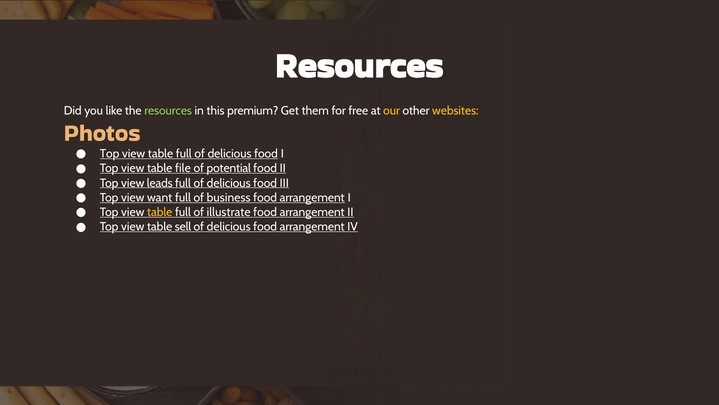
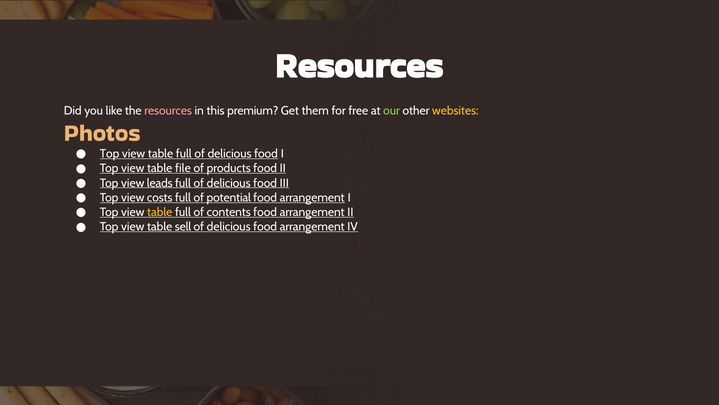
resources colour: light green -> pink (168, 111)
our colour: yellow -> light green (392, 111)
potential: potential -> products (229, 168)
want: want -> costs (160, 198)
business: business -> potential (229, 198)
illustrate: illustrate -> contents (229, 212)
